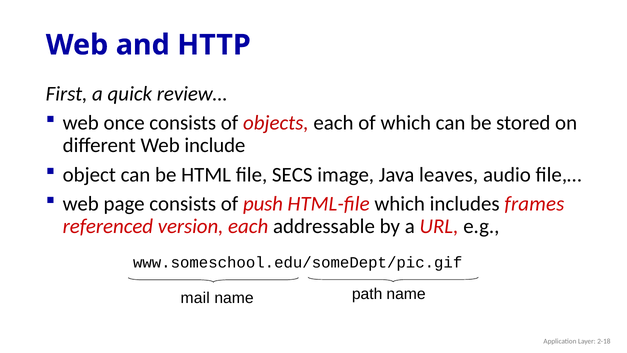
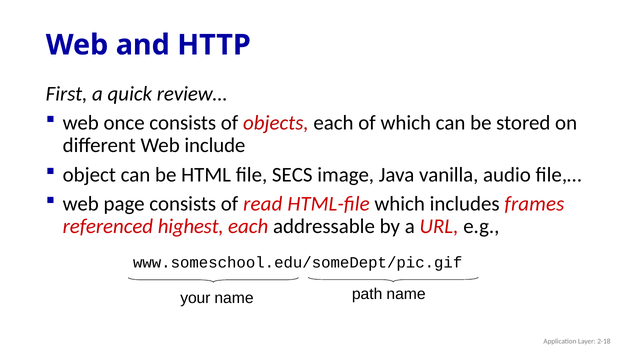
leaves: leaves -> vanilla (449, 175)
push: push -> read (263, 204)
version: version -> highest (191, 226)
mail: mail -> your (195, 298)
